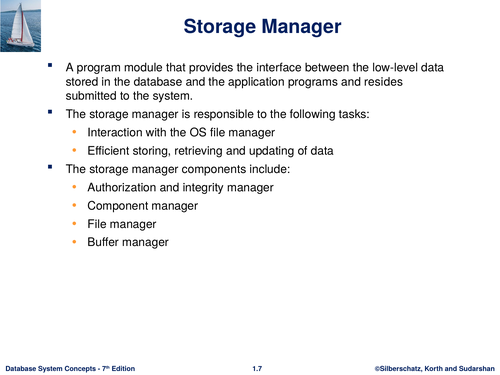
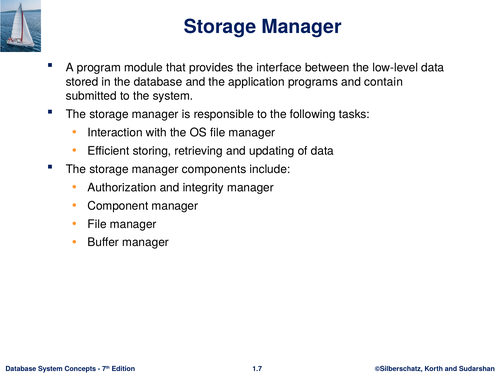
resides: resides -> contain (384, 82)
